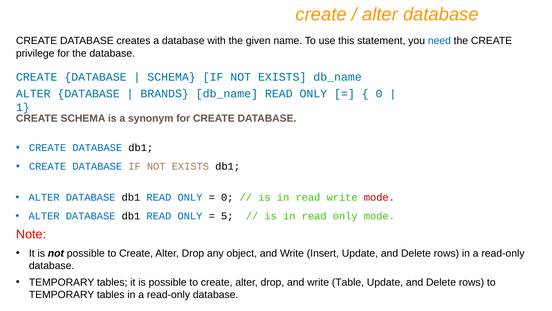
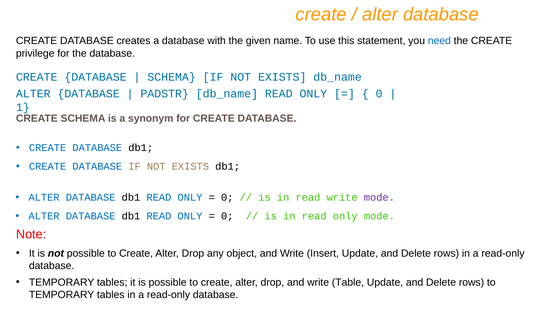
BRANDS: BRANDS -> PADSTR (165, 94)
mode colour: red -> purple (379, 197)
5: 5 -> 0 (227, 216)
